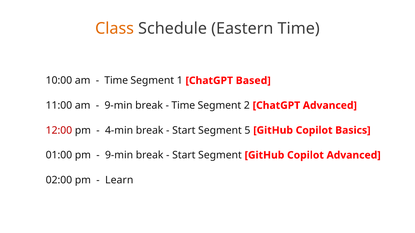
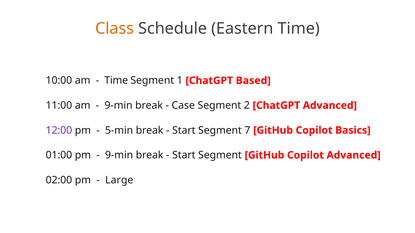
Time: Time -> Case (183, 106)
12:00 colour: red -> purple (59, 131)
4-min: 4-min -> 5-min (119, 131)
5: 5 -> 7 (247, 131)
Learn: Learn -> Large (119, 180)
